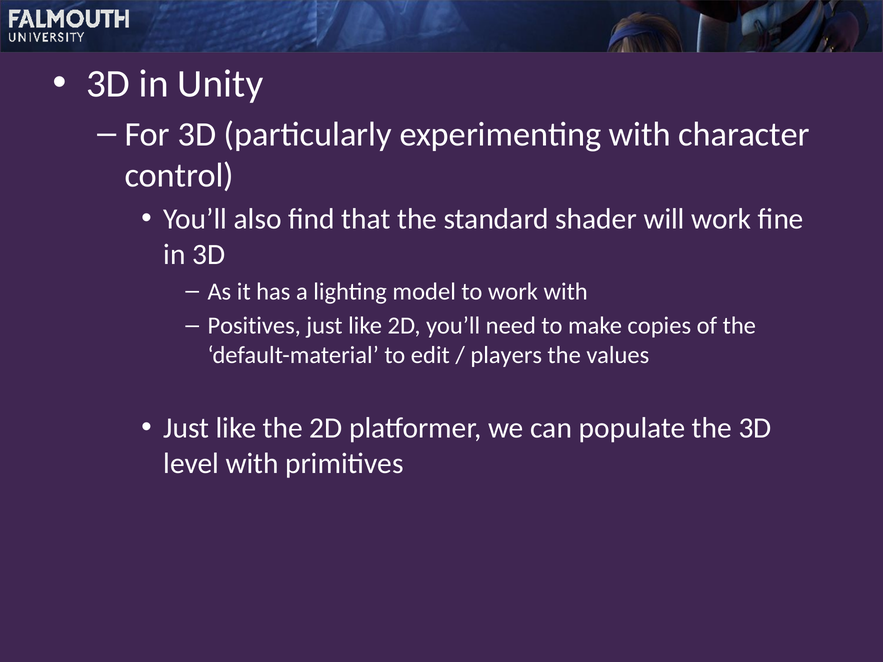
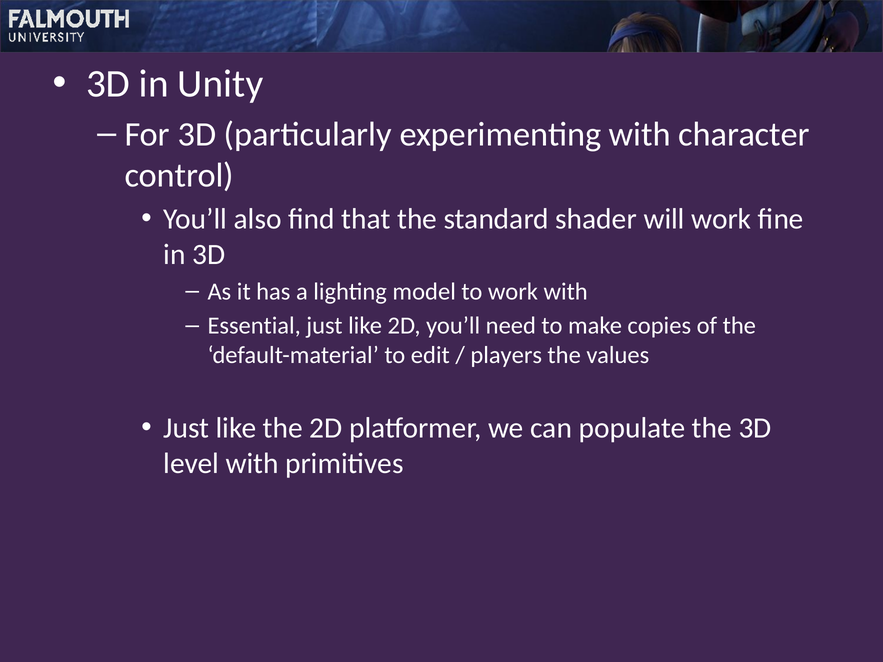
Positives: Positives -> Essential (254, 326)
